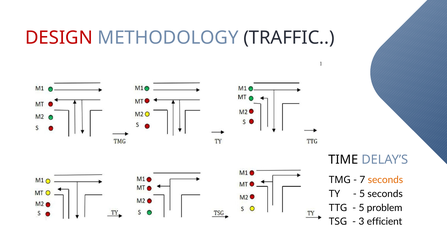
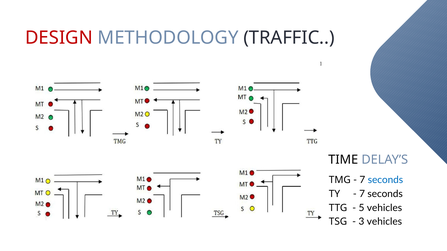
seconds colour: orange -> blue (385, 180)
5: 5 -> 7 (362, 194)
5 problem: problem -> vehicles (385, 208)
3 efficient: efficient -> vehicles (384, 222)
